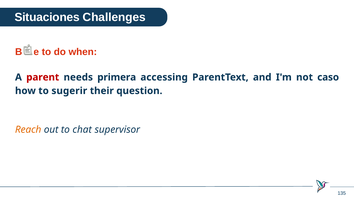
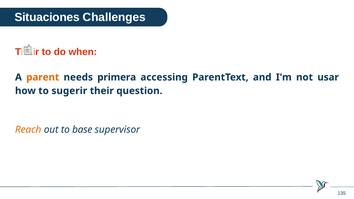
Base: Base -> Their (27, 52)
parent colour: red -> orange (43, 77)
caso: caso -> usar (328, 77)
chat: chat -> base (82, 130)
